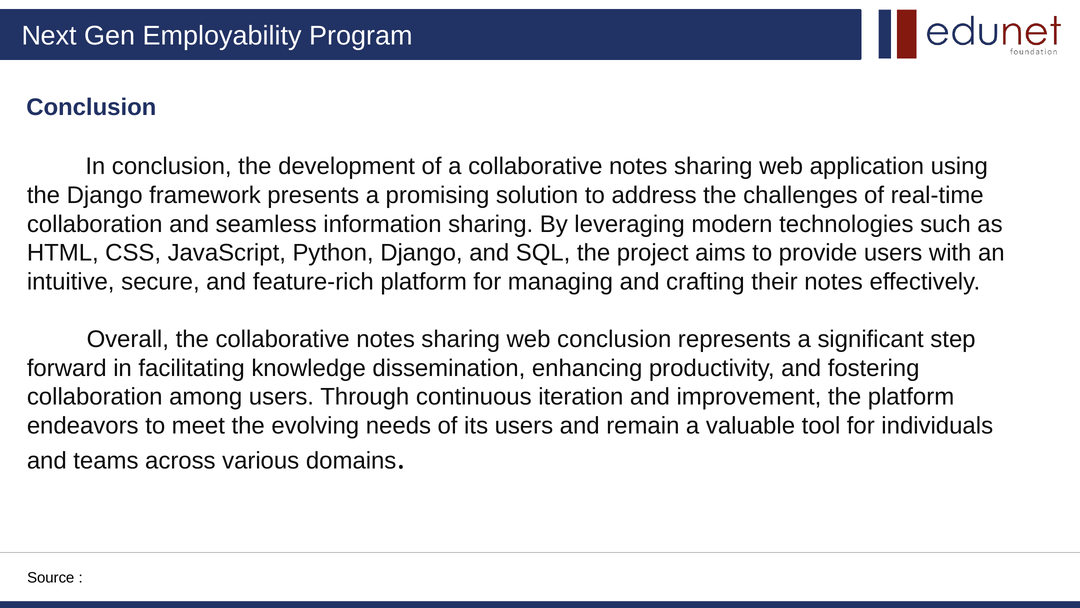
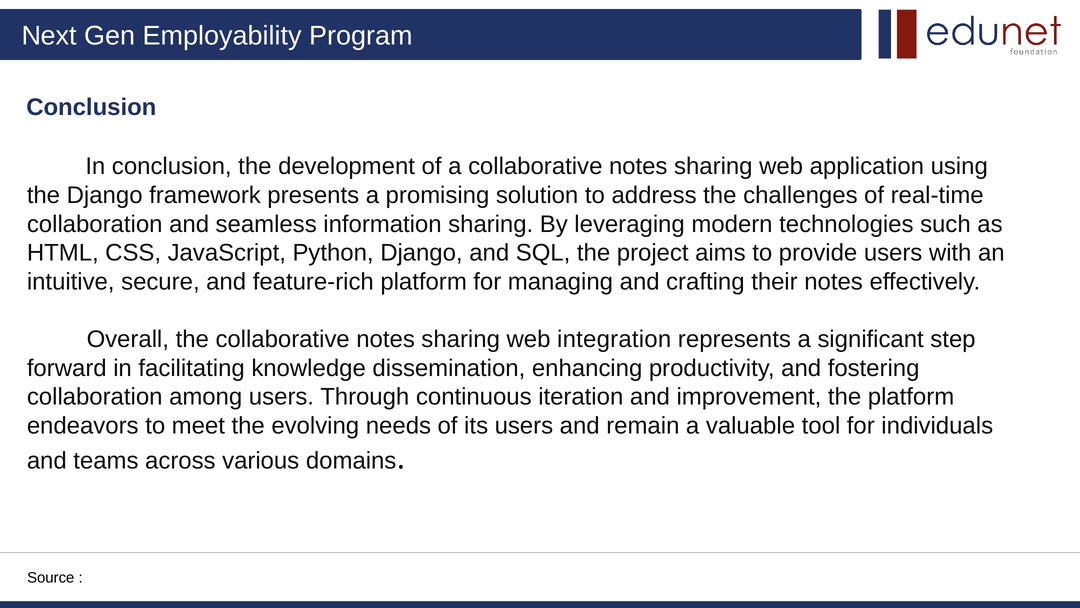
web conclusion: conclusion -> integration (614, 339)
